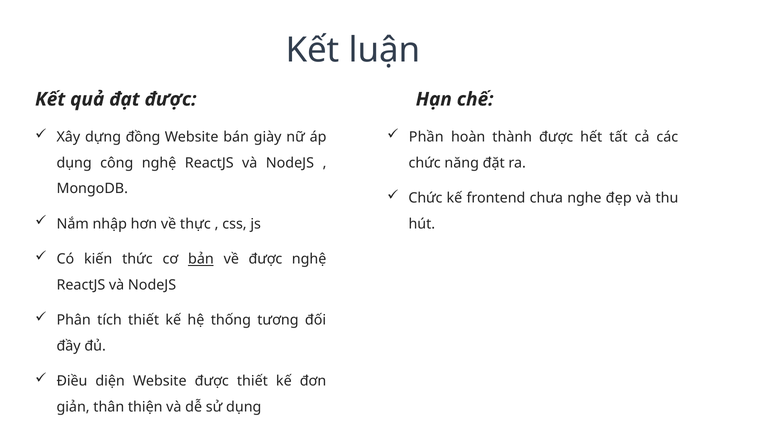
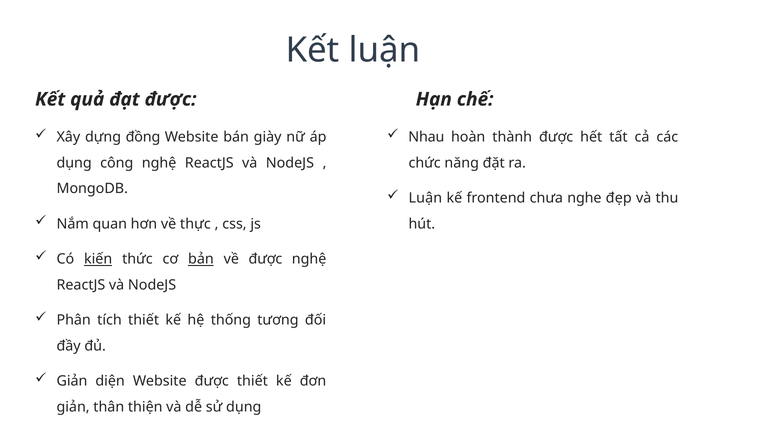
Phần: Phần -> Nhau (426, 137)
Chức: Chức -> Luận (425, 198)
nhập: nhập -> quan (110, 224)
kiến underline: none -> present (98, 259)
Điều: Điều -> Giản (72, 381)
